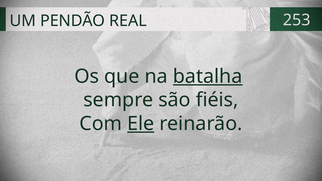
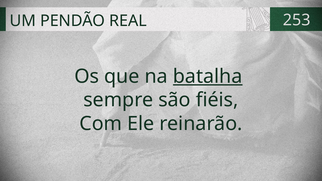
Ele underline: present -> none (141, 124)
